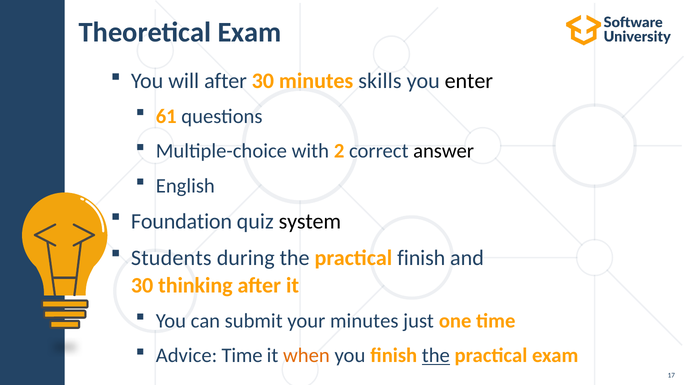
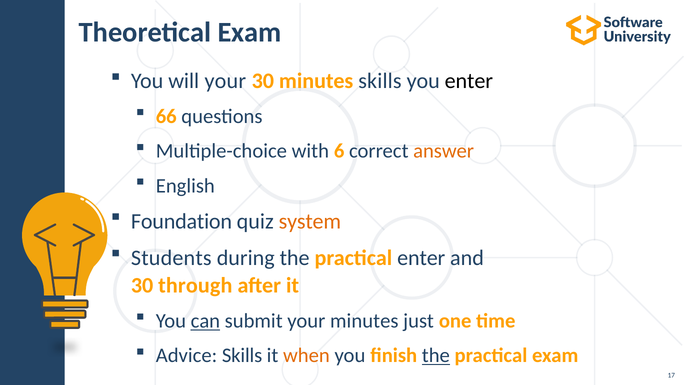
will after: after -> your (225, 81)
61: 61 -> 66 (166, 116)
2: 2 -> 6 (339, 151)
answer colour: black -> orange (444, 151)
system colour: black -> orange (310, 221)
practical finish: finish -> enter (421, 258)
thinking: thinking -> through (195, 285)
can underline: none -> present (205, 321)
Advice Time: Time -> Skills (242, 355)
